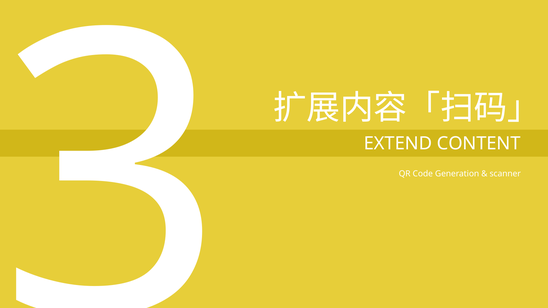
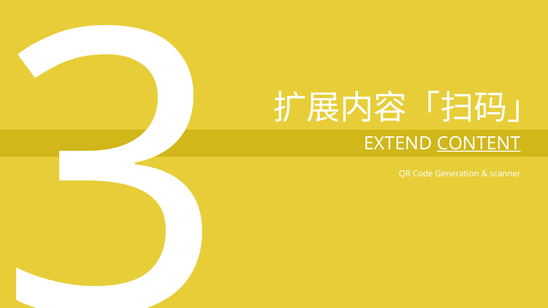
CONTENT underline: none -> present (479, 143)
